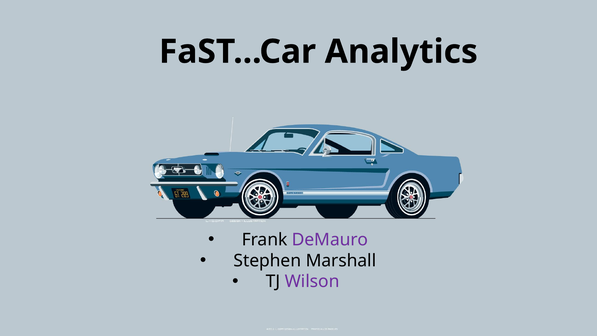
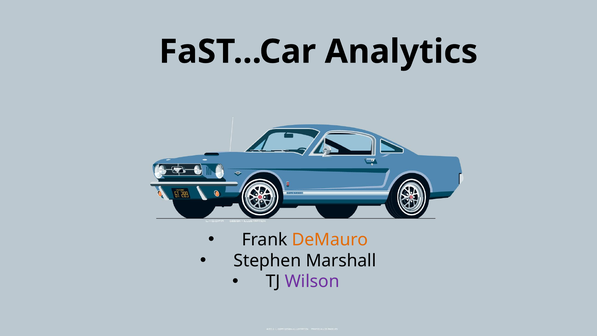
DeMauro colour: purple -> orange (330, 240)
